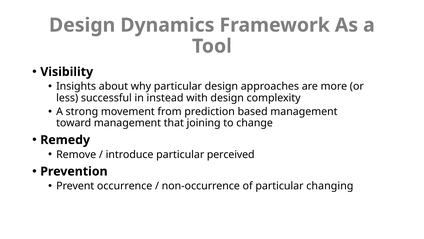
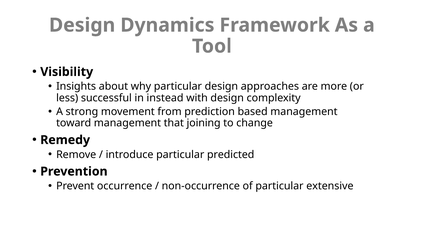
perceived: perceived -> predicted (231, 154)
changing: changing -> extensive (330, 186)
